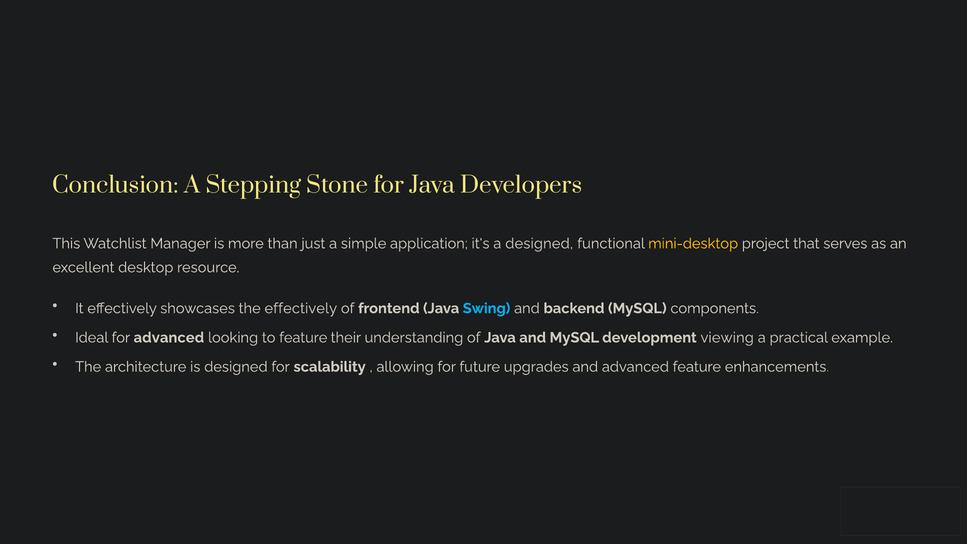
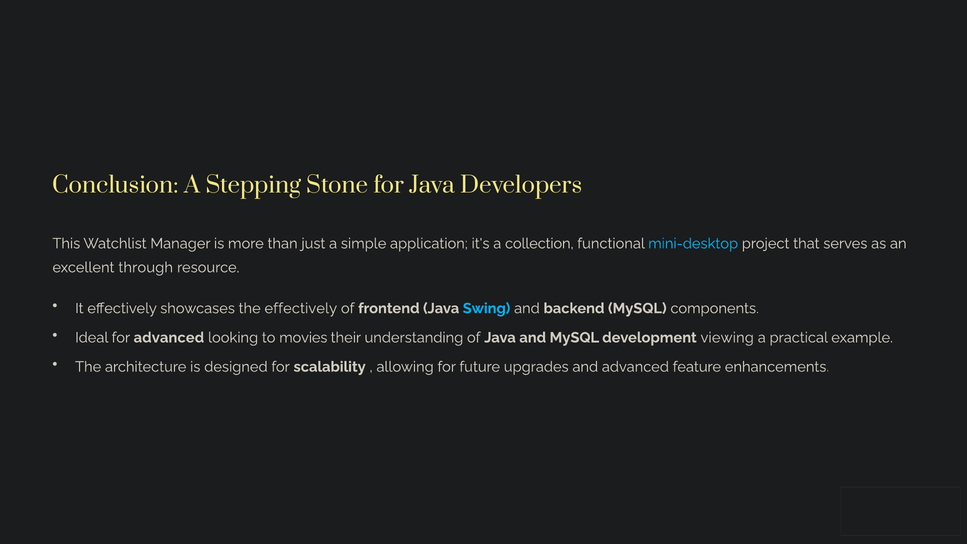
a designed: designed -> collection (539, 243)
mini-desktop colour: yellow -> light blue (693, 243)
desktop: desktop -> through (146, 267)
to feature: feature -> movies (303, 338)
